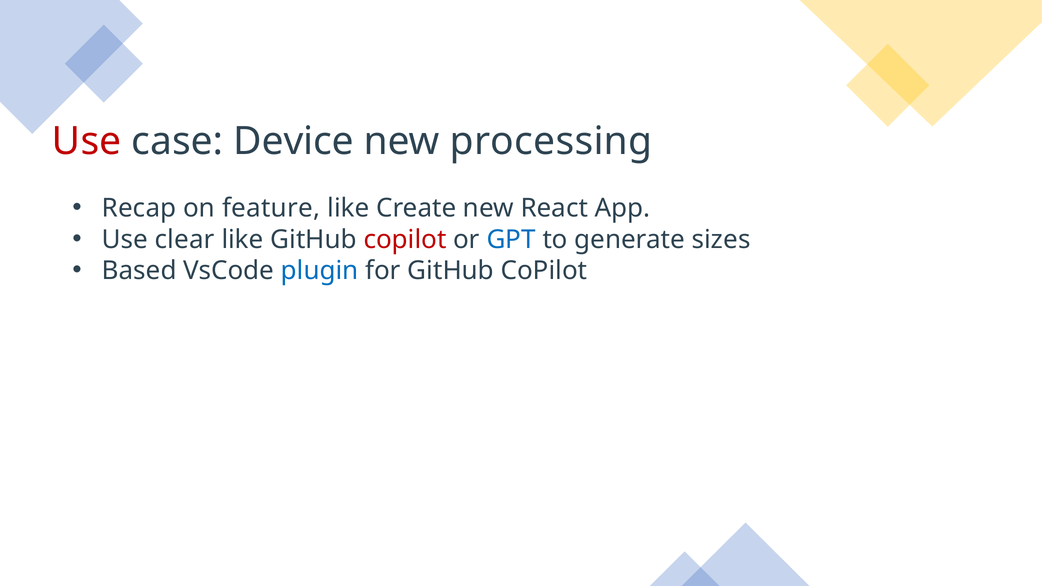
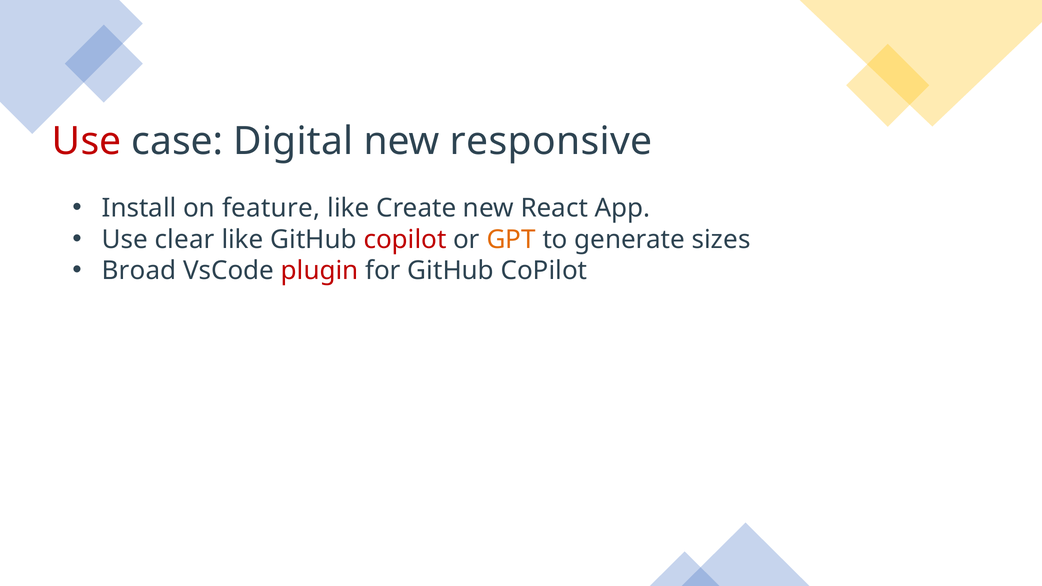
Device: Device -> Digital (293, 141)
processing: processing -> responsive (551, 141)
Recap: Recap -> Install (139, 208)
GPT colour: blue -> orange (511, 240)
Based: Based -> Broad (139, 271)
plugin colour: blue -> red (320, 271)
